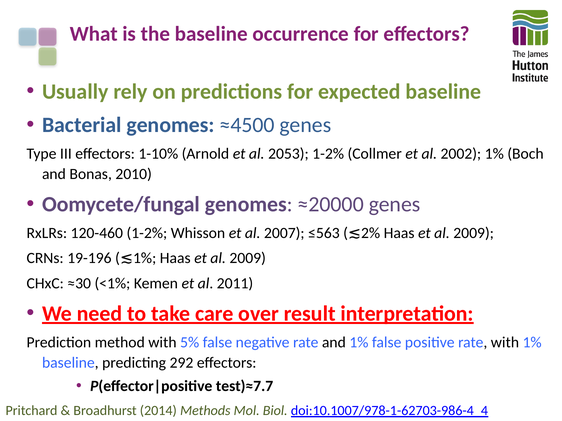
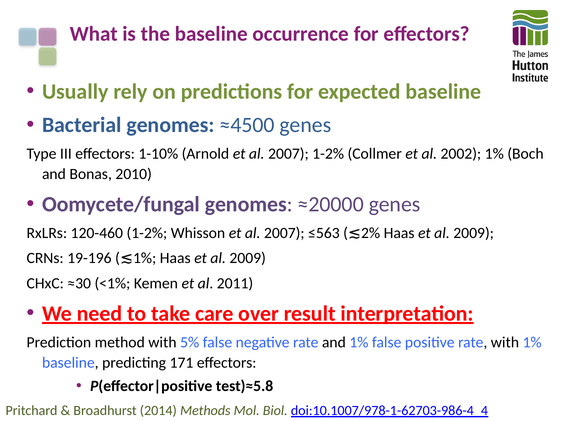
Arnold et al 2053: 2053 -> 2007 (288, 154)
292: 292 -> 171 (181, 363)
test)≈7.7: test)≈7.7 -> test)≈5.8 (245, 387)
